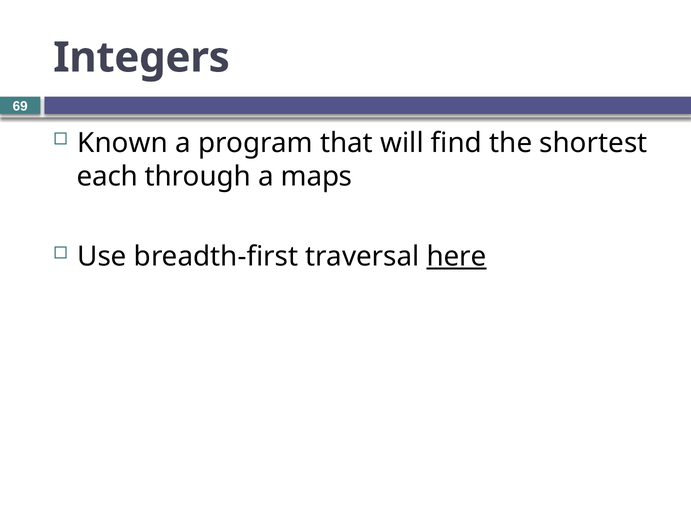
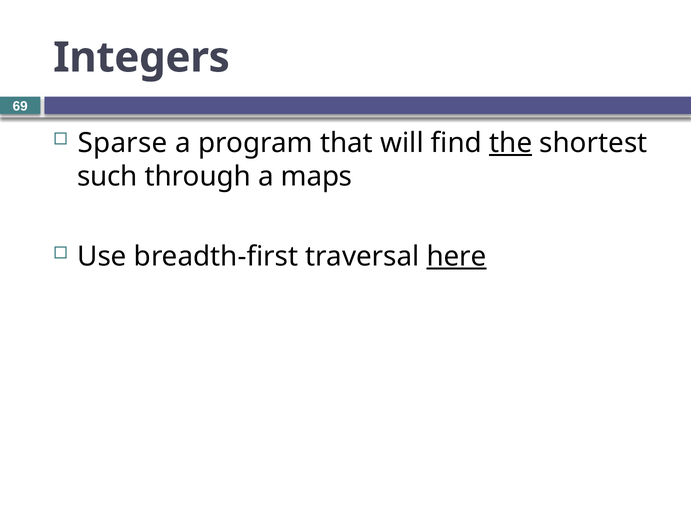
Known: Known -> Sparse (123, 143)
the underline: none -> present (511, 143)
each: each -> such (107, 176)
